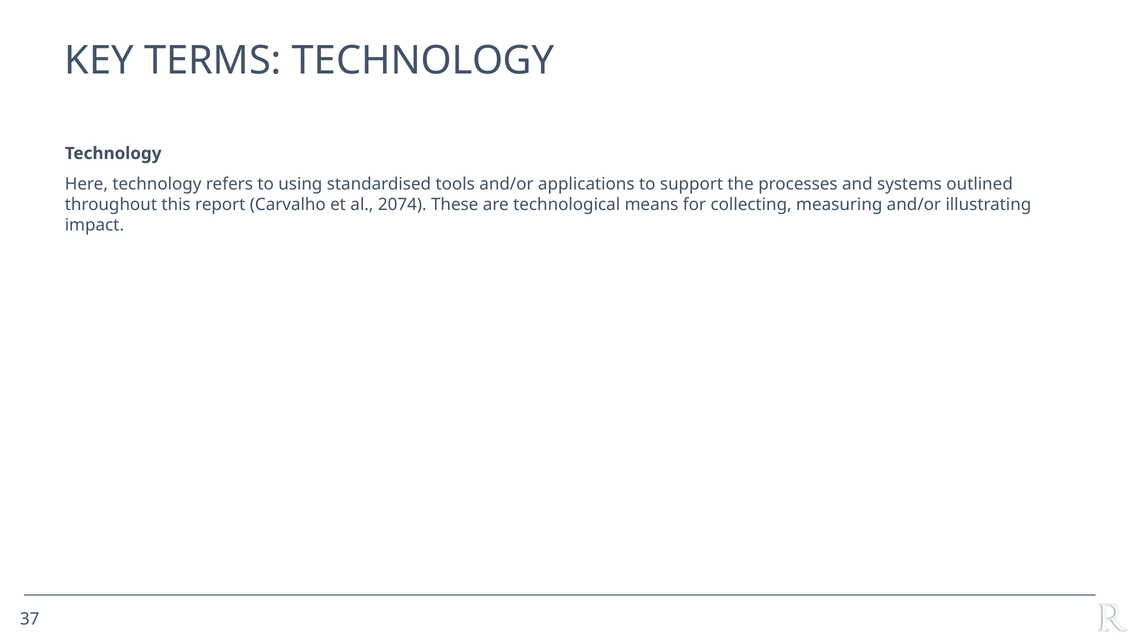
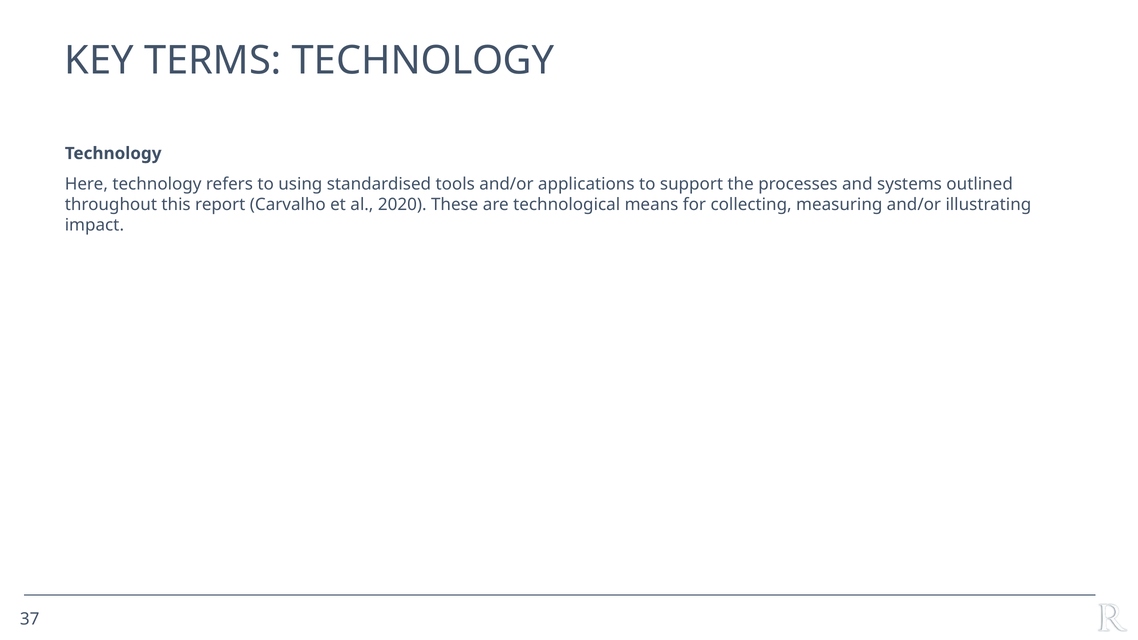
2074: 2074 -> 2020 (402, 205)
